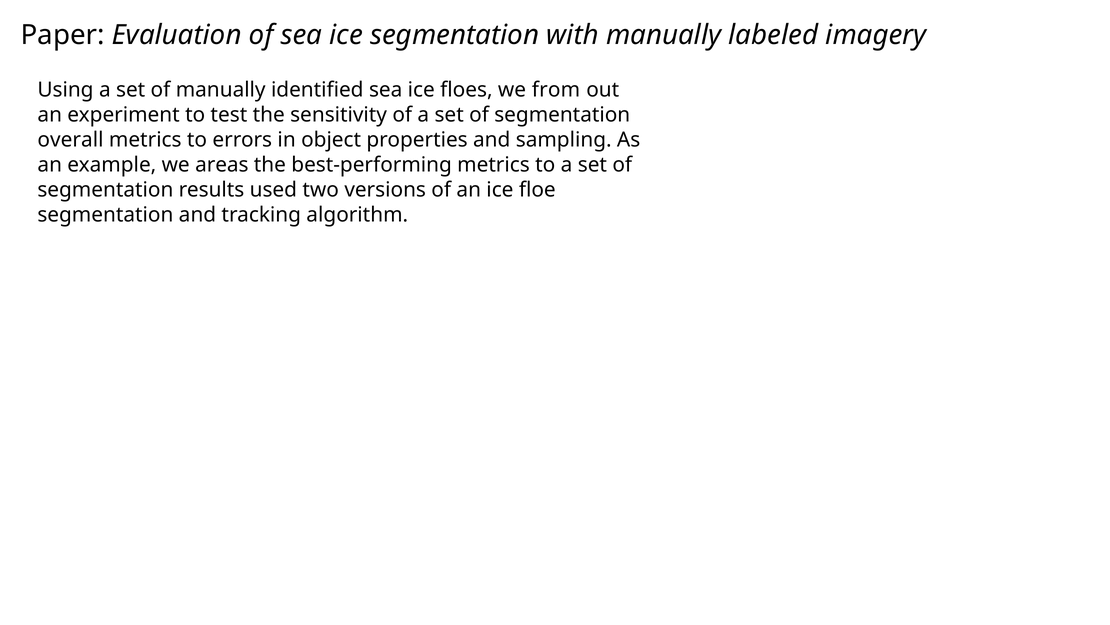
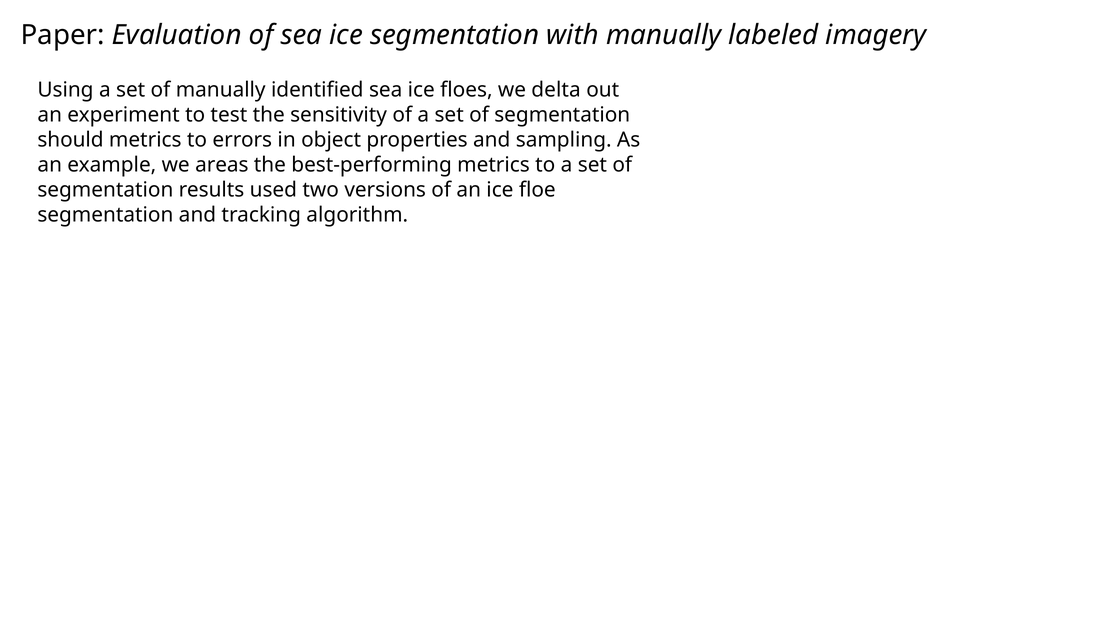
from: from -> delta (556, 90)
overall: overall -> should (71, 140)
